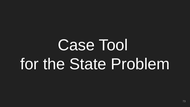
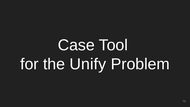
State: State -> Unify (88, 64)
